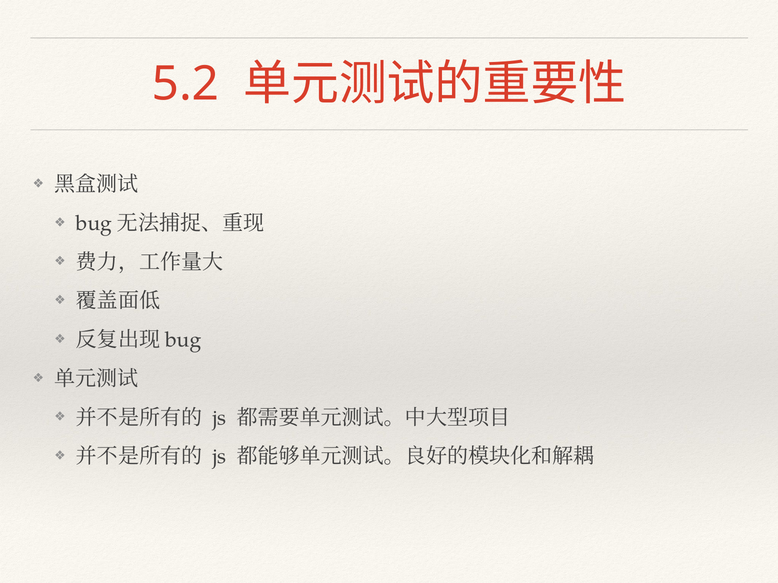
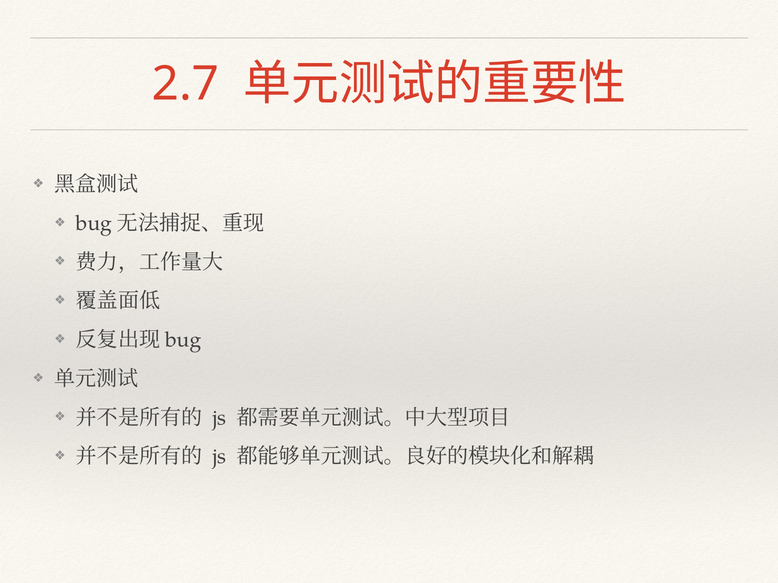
5.2: 5.2 -> 2.7 (186, 84)
